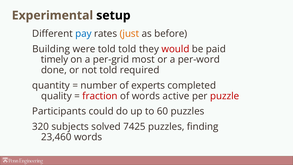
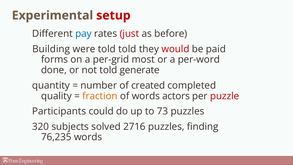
setup colour: black -> red (113, 15)
just colour: orange -> red (129, 34)
timely: timely -> forms (54, 59)
required: required -> generate (140, 70)
experts: experts -> created (148, 85)
fraction colour: red -> orange (100, 96)
active: active -> actors (176, 96)
60: 60 -> 73 (163, 111)
7425: 7425 -> 2716 (134, 126)
23,460: 23,460 -> 76,235 (56, 137)
